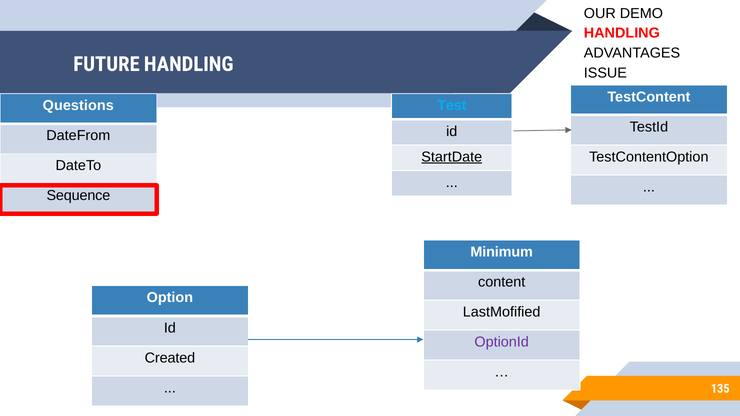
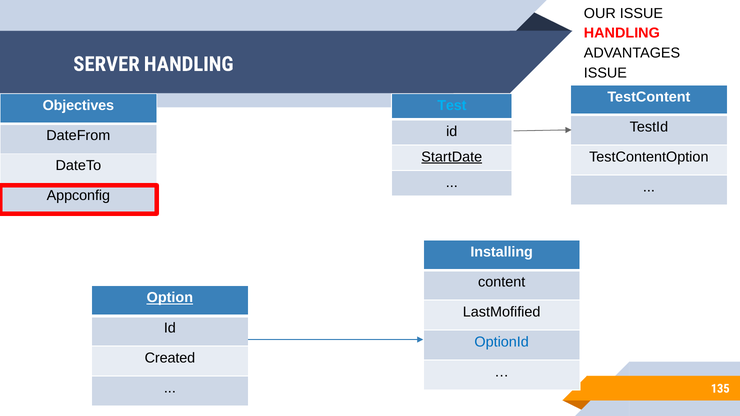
OUR DEMO: DEMO -> ISSUE (641, 13)
FUTURE: FUTURE -> SERVER (106, 64)
Questions: Questions -> Objectives (78, 106)
Sequence: Sequence -> Appconfig (78, 196)
Minimum: Minimum -> Installing (502, 252)
Option underline: none -> present (170, 298)
OptionId colour: purple -> blue (502, 342)
